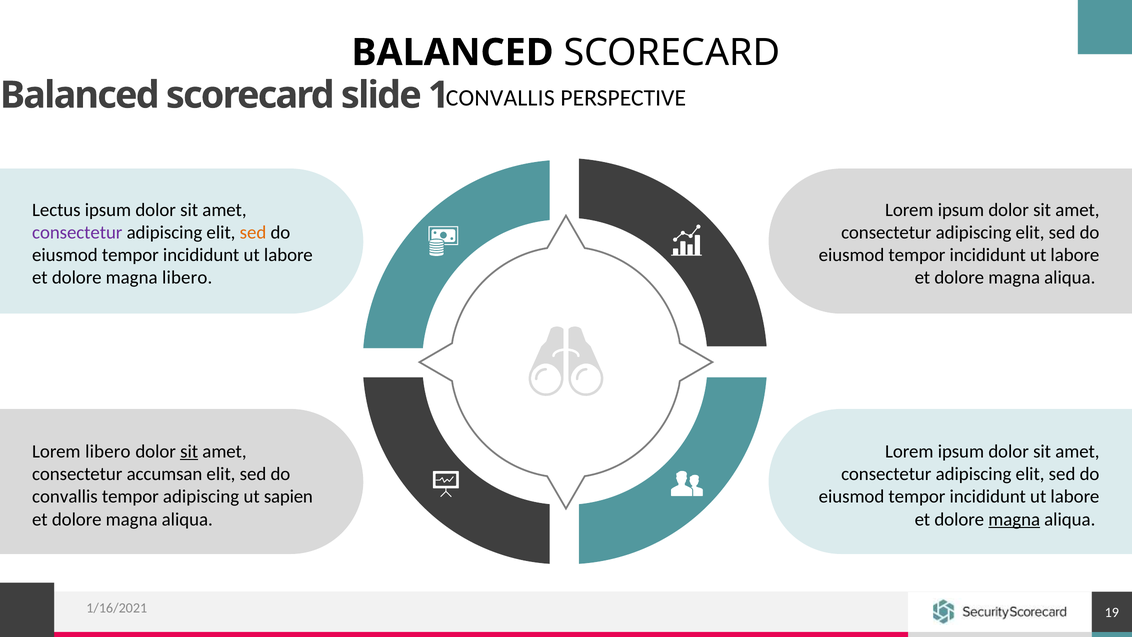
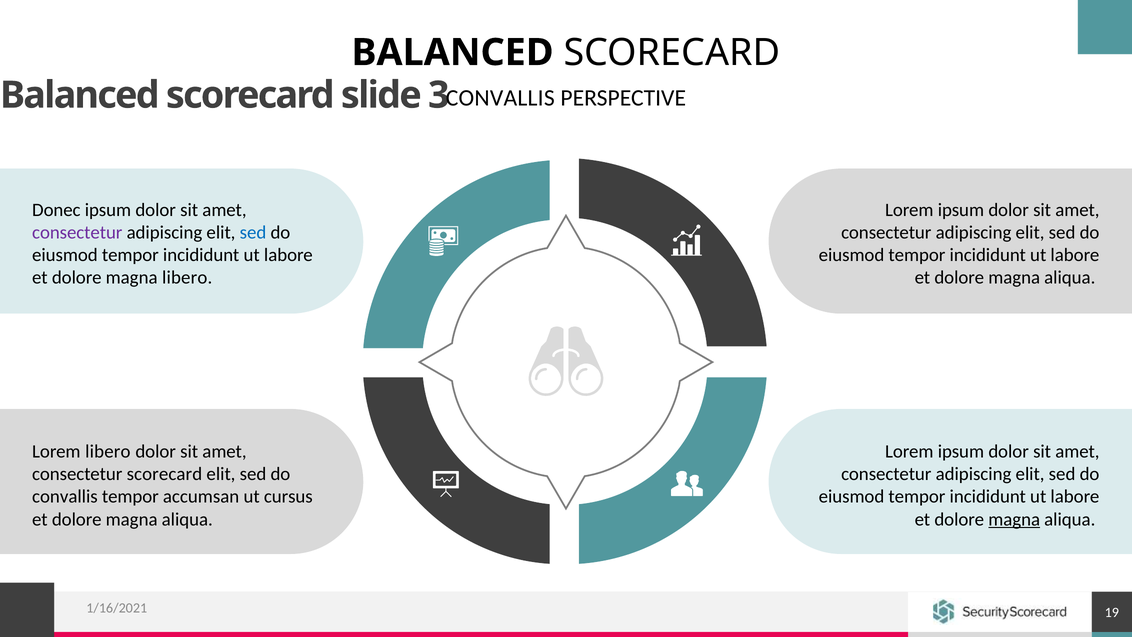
1: 1 -> 3 (439, 95)
Lectus: Lectus -> Donec (56, 210)
sed colour: orange -> blue (253, 232)
sit underline: present -> none (189, 451)
consectetur accumsan: accumsan -> scorecard (164, 474)
tempor adipiscing: adipiscing -> accumsan (201, 496)
sapien: sapien -> cursus (288, 496)
